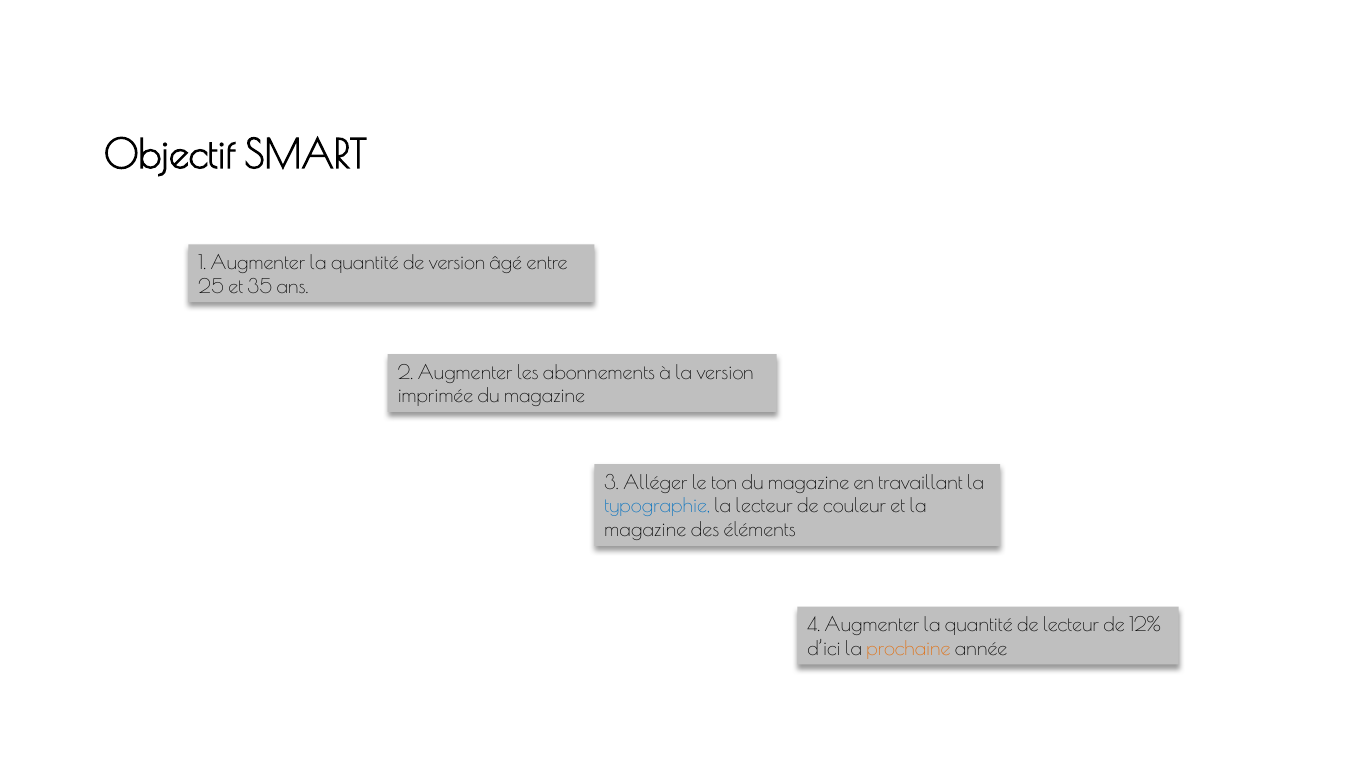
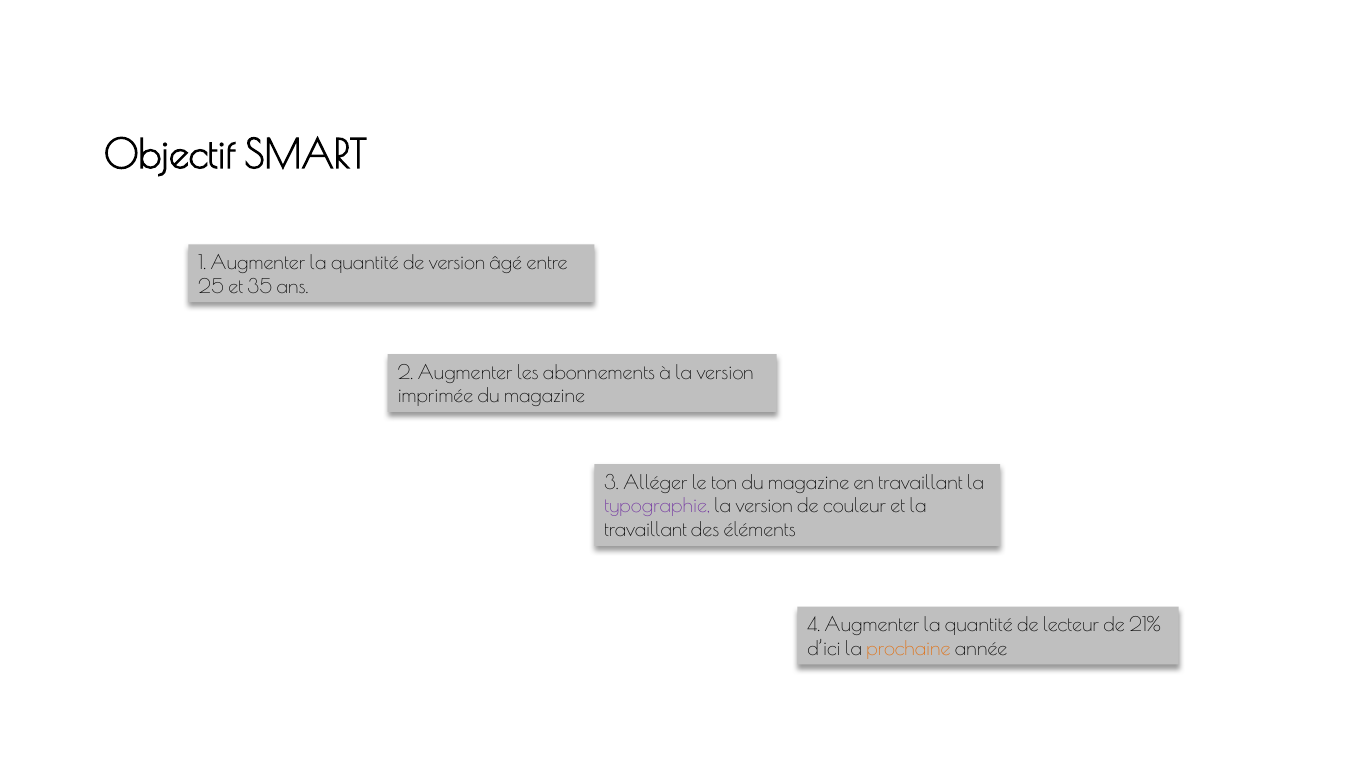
typographie colour: blue -> purple (657, 507)
lecteur: lecteur -> version (764, 507)
magazine: magazine -> travaillant (646, 530)
12%: 12% -> 21% (1145, 625)
